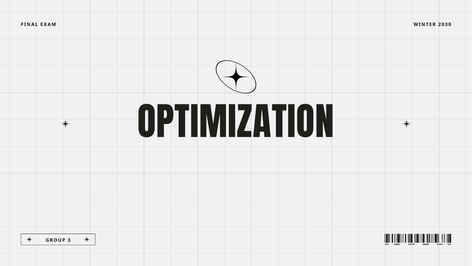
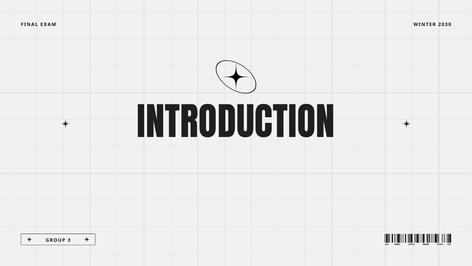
OPTIMIZATION: OPTIMIZATION -> INTRODUCTION (236, 124)
